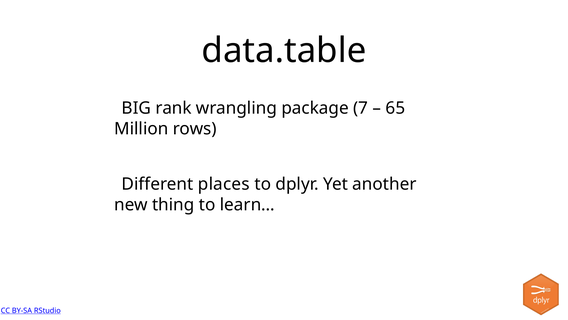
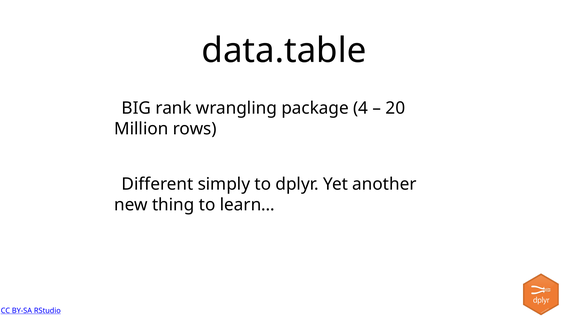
7: 7 -> 4 (361, 108)
65: 65 -> 20 (395, 108)
places: places -> simply (224, 184)
